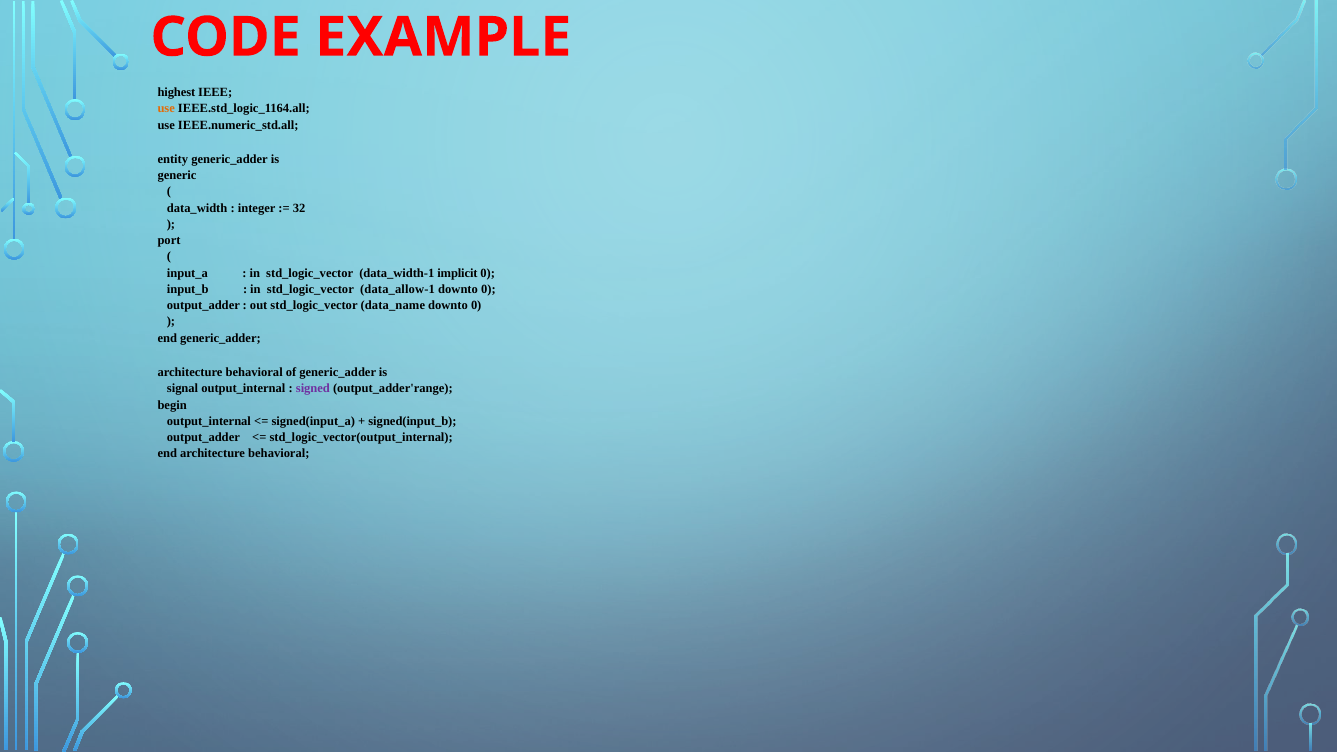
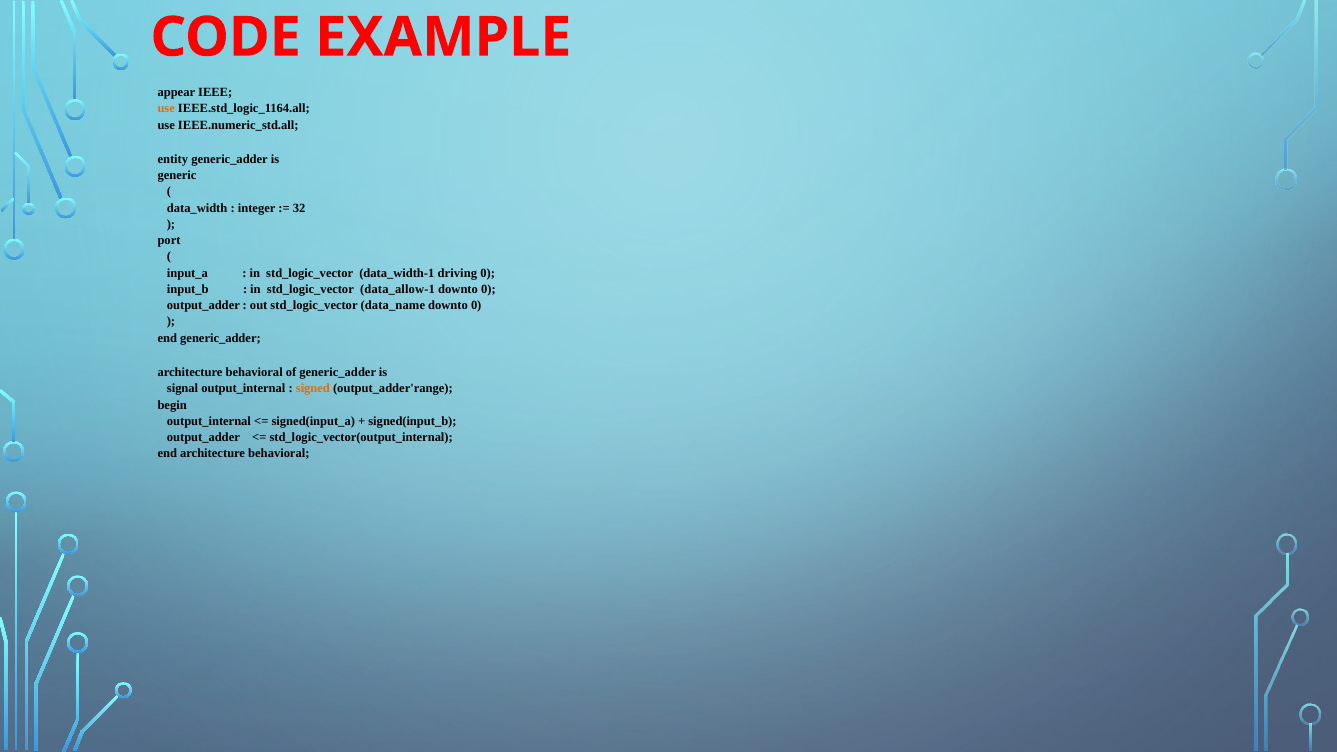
highest: highest -> appear (176, 92)
implicit: implicit -> driving (457, 273)
signed colour: purple -> orange (313, 389)
